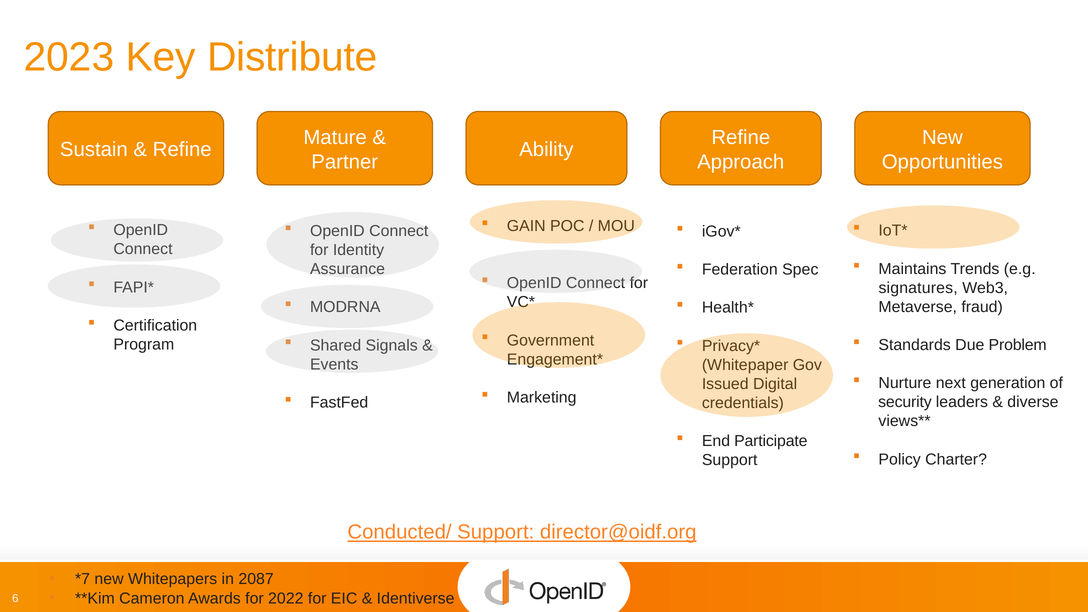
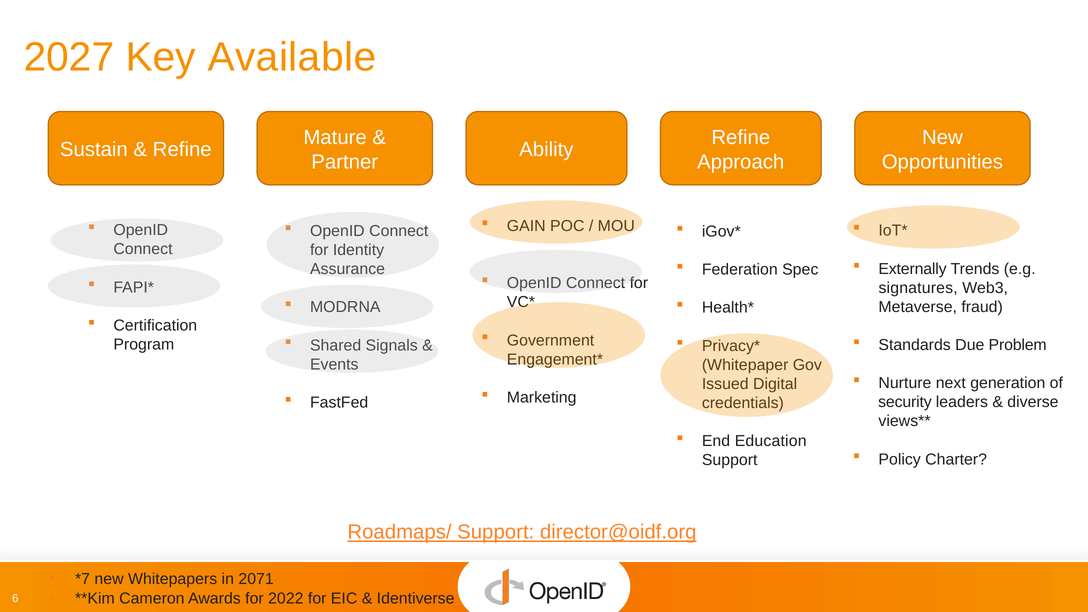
2023: 2023 -> 2027 (69, 57)
Distribute: Distribute -> Available (292, 57)
Maintains: Maintains -> Externally (913, 269)
Participate: Participate -> Education (771, 441)
Conducted/: Conducted/ -> Roadmaps/ (400, 532)
2087: 2087 -> 2071 (256, 579)
